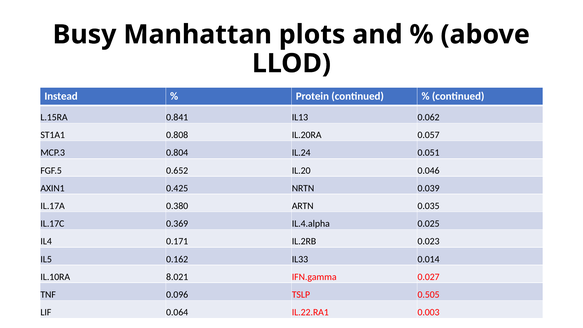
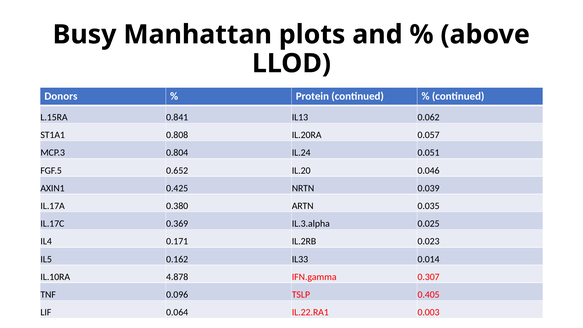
Instead: Instead -> Donors (61, 96)
IL.4.alpha: IL.4.alpha -> IL.3.alpha (311, 224)
8.021: 8.021 -> 4.878 (177, 277)
0.027: 0.027 -> 0.307 (429, 277)
0.505: 0.505 -> 0.405 (429, 295)
